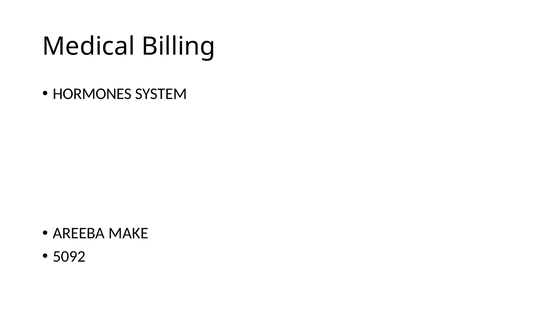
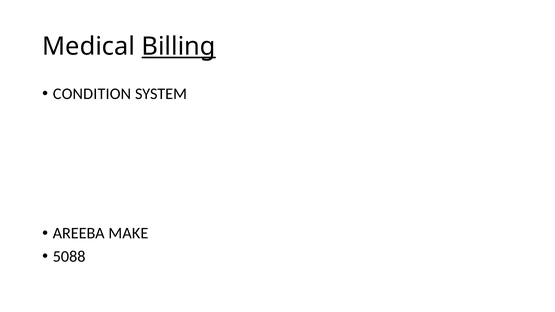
Billing underline: none -> present (179, 47)
HORMONES: HORMONES -> CONDITION (92, 94)
5092: 5092 -> 5088 (69, 257)
